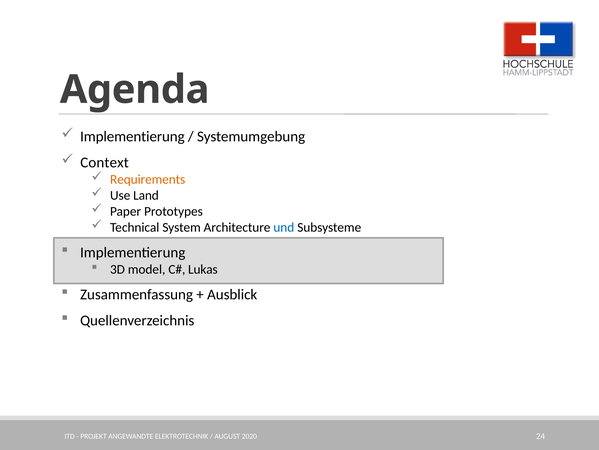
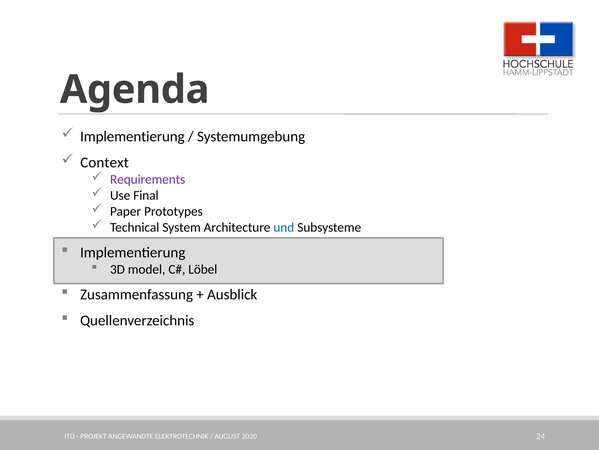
Requirements colour: orange -> purple (148, 179)
Land: Land -> Final (146, 195)
Lukas: Lukas -> Löbel (203, 269)
